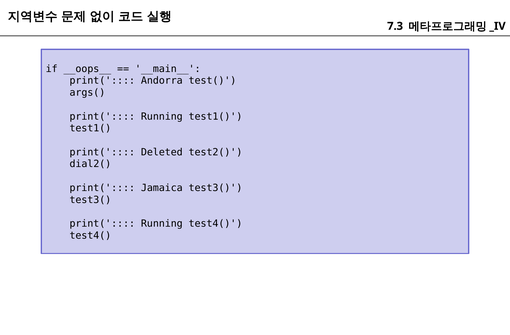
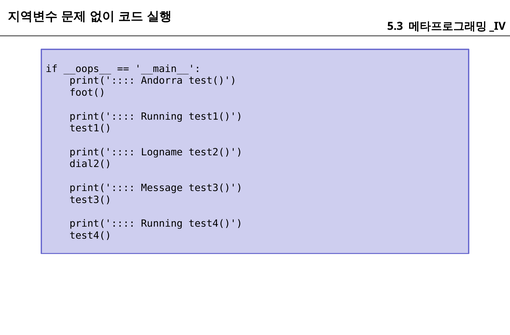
7.3: 7.3 -> 5.3 (395, 26)
args(: args( -> foot( (87, 93)
Deleted: Deleted -> Logname (162, 152)
Jamaica: Jamaica -> Message (162, 188)
